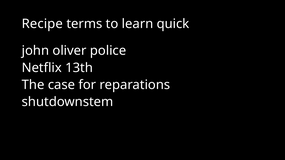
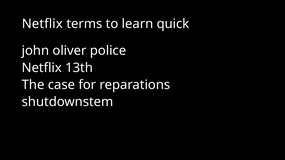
Recipe: Recipe -> Netflix (42, 24)
